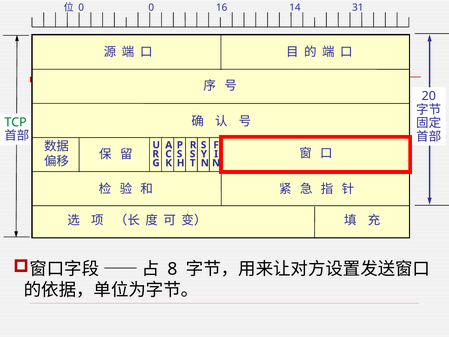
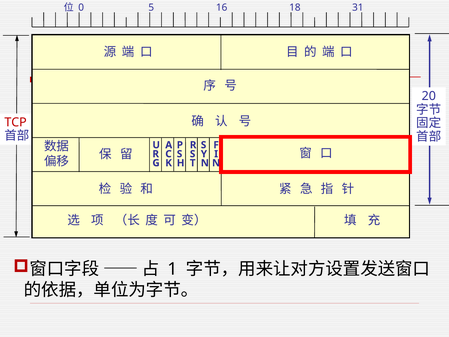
0 0: 0 -> 5 (151, 8)
14: 14 -> 18 (295, 8)
TCP colour: green -> red (16, 122)
8: 8 -> 1 (172, 269)
